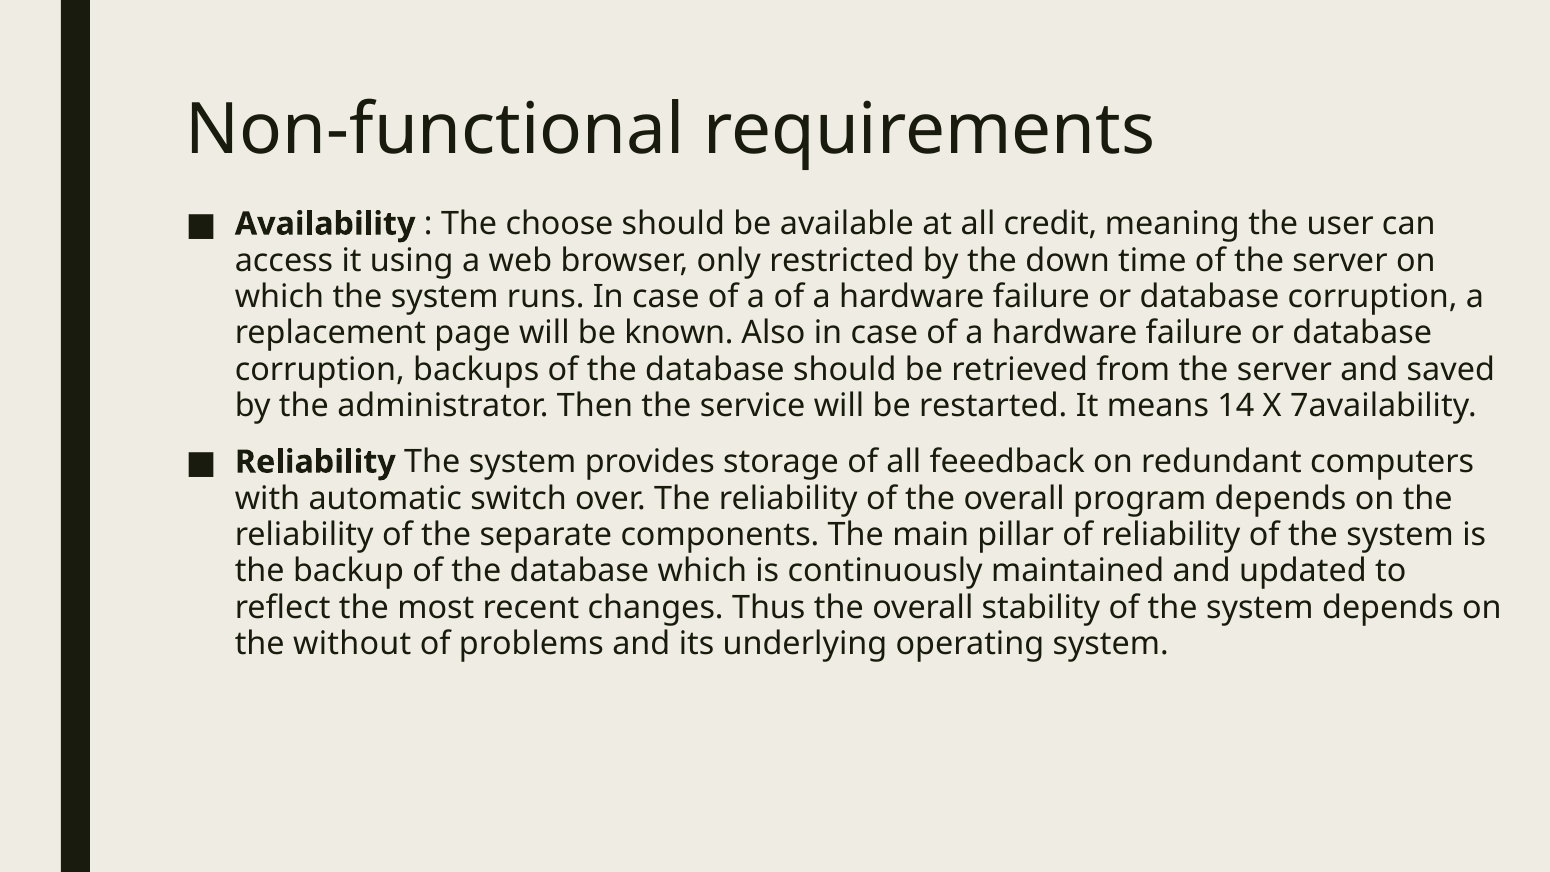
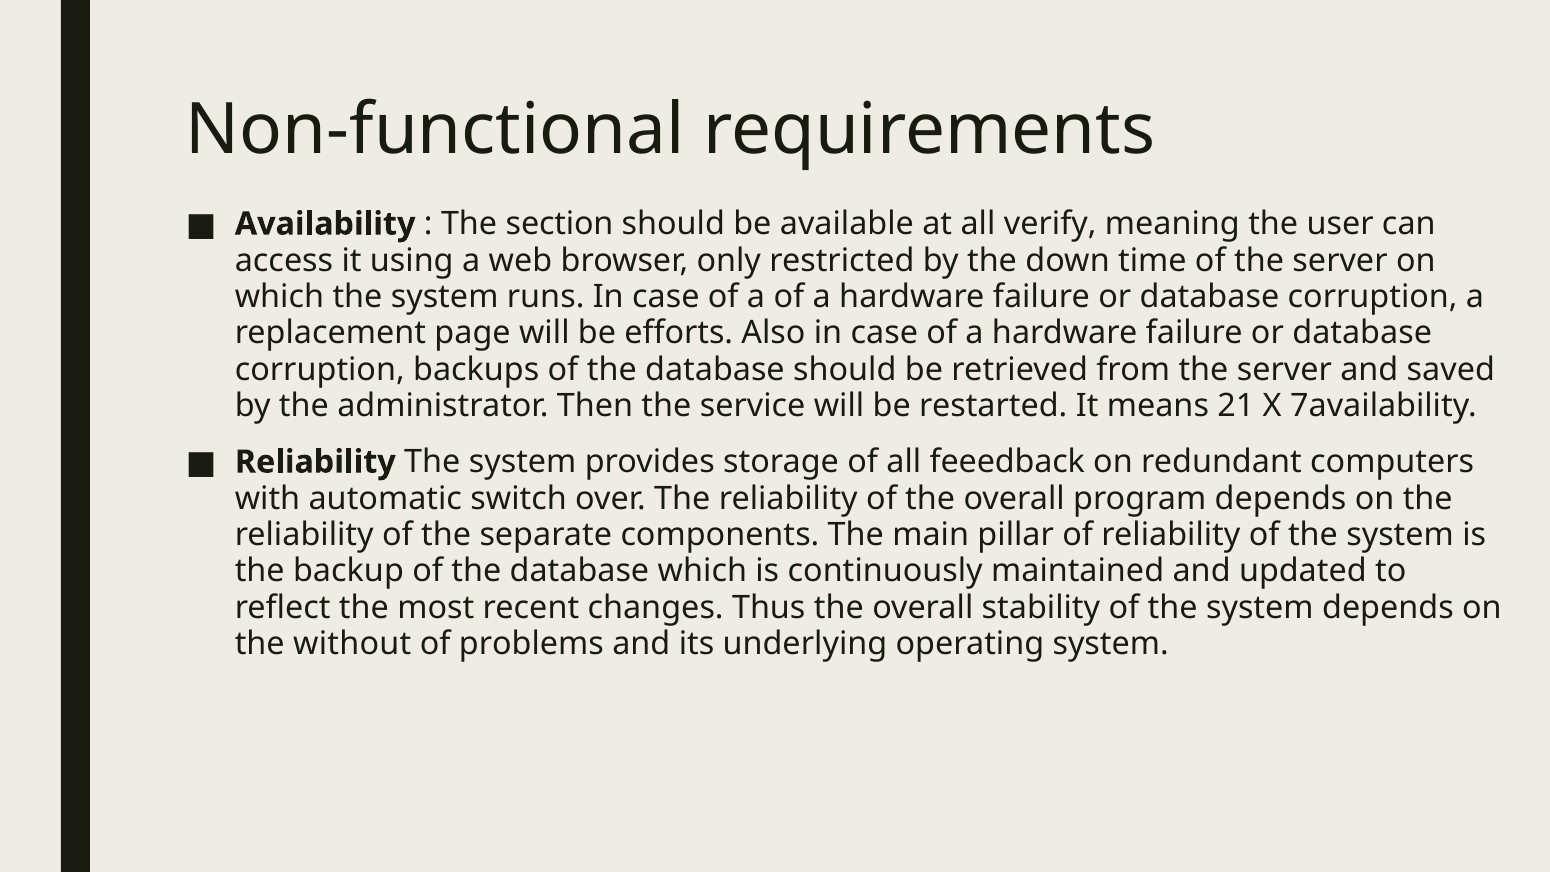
choose: choose -> section (560, 224)
credit: credit -> verify (1050, 224)
known: known -> efforts (679, 333)
14: 14 -> 21 (1236, 406)
